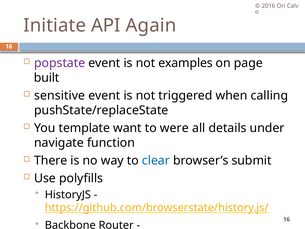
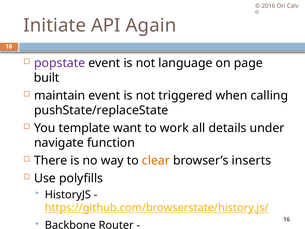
examples: examples -> language (185, 63)
sensitive: sensitive -> maintain (60, 96)
were: were -> work (174, 128)
clear colour: blue -> orange (156, 160)
submit: submit -> inserts (251, 160)
